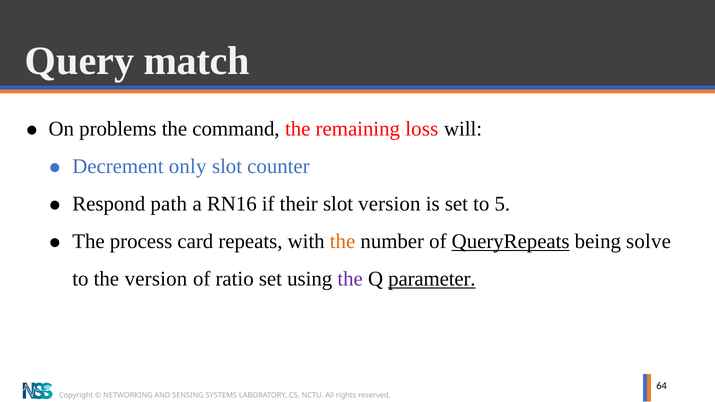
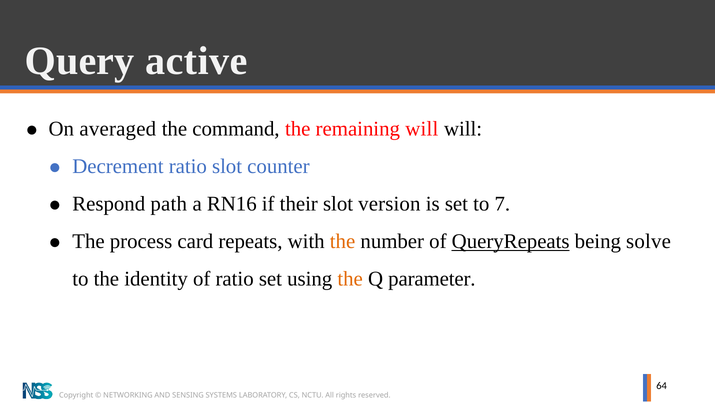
match: match -> active (196, 61)
problems: problems -> averaged (118, 129)
remaining loss: loss -> will (422, 129)
Decrement only: only -> ratio (188, 166)
5: 5 -> 7 (502, 204)
the version: version -> identity (156, 279)
the colour: purple -> orange (350, 279)
parameter underline: present -> none (432, 279)
